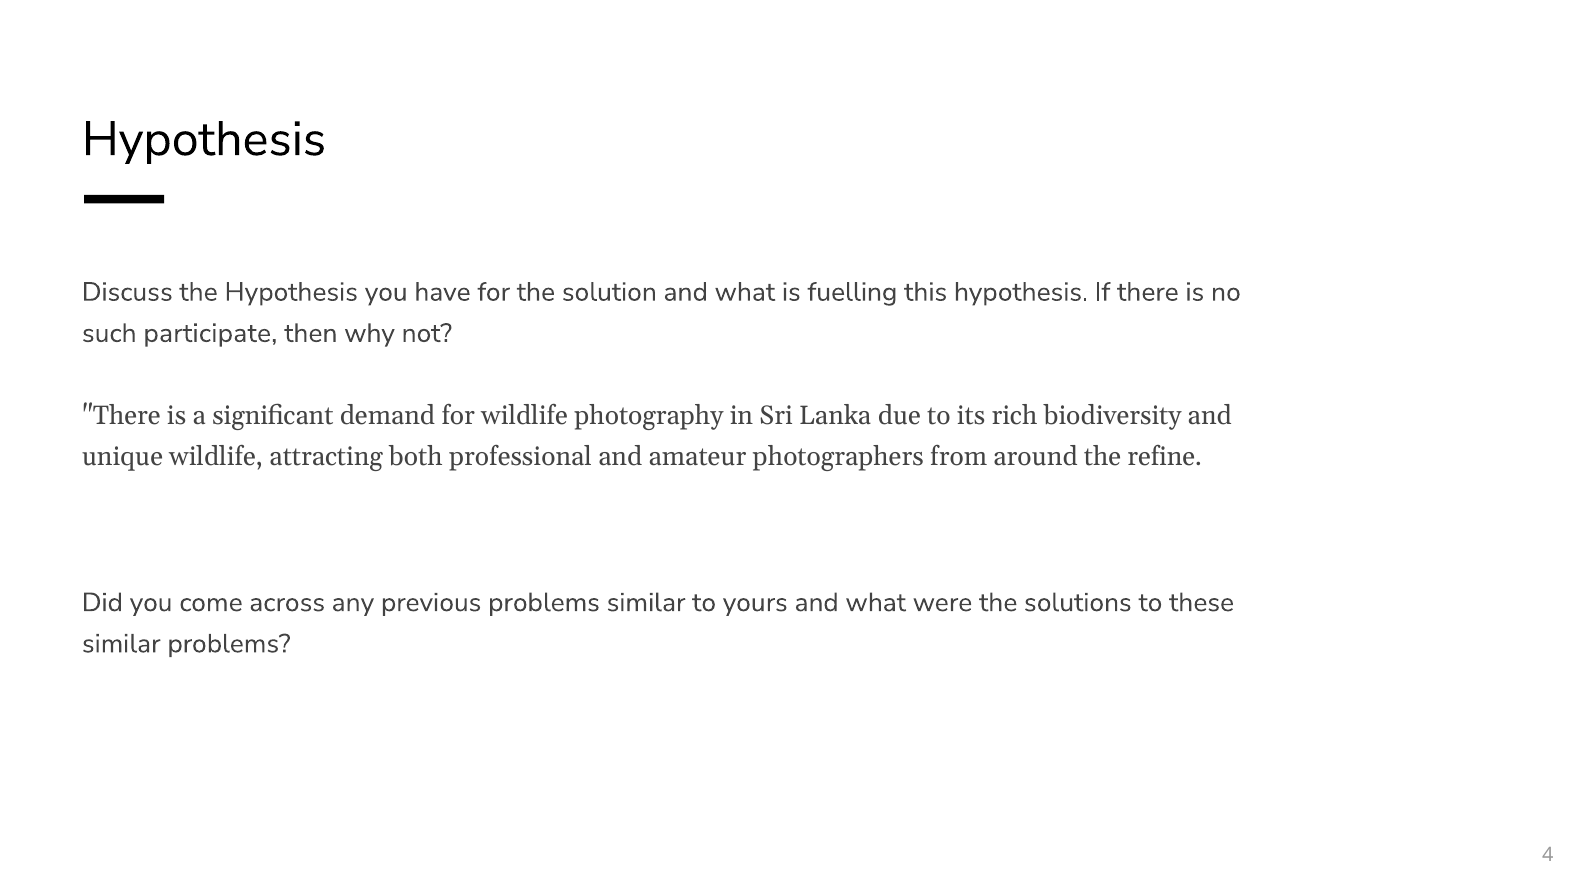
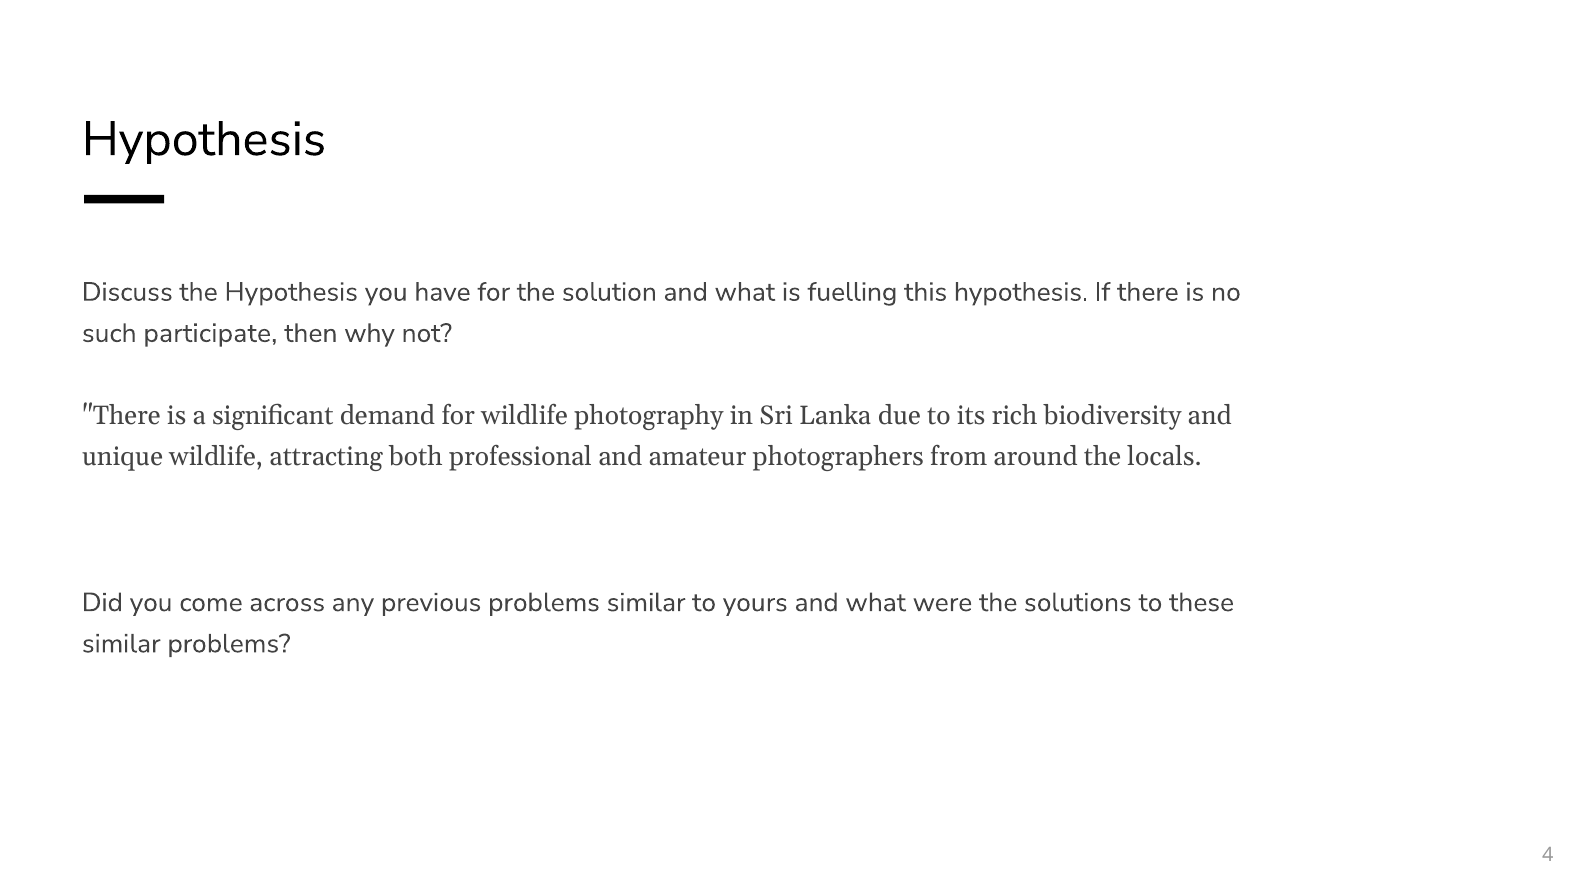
refine: refine -> locals (1165, 457)
